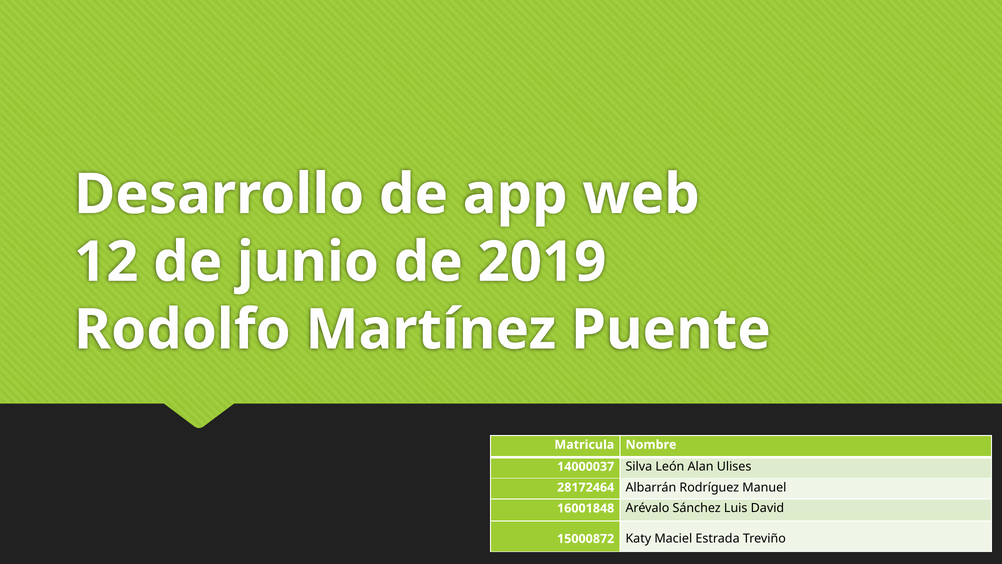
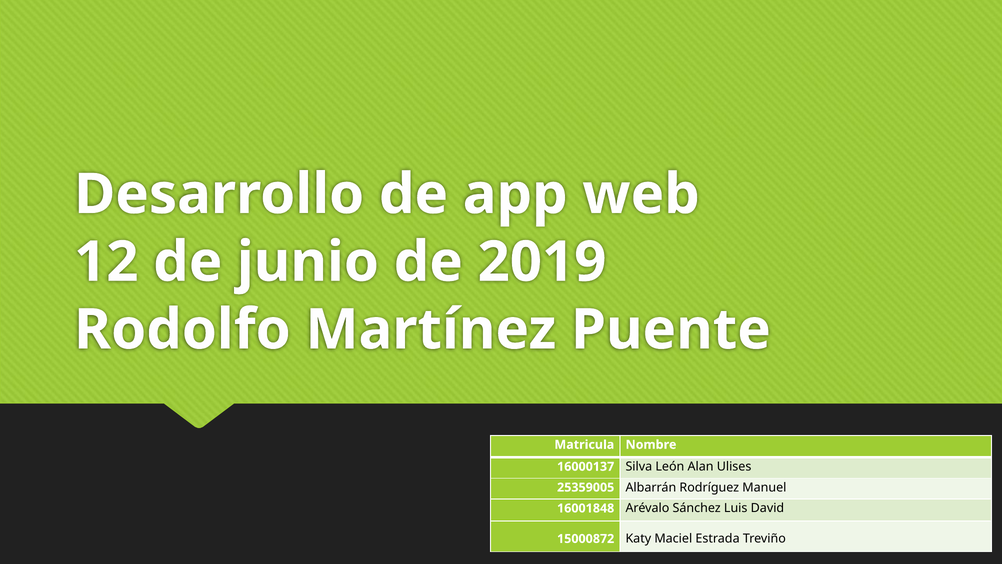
14000037: 14000037 -> 16000137 (586, 466)
28172464: 28172464 -> 25359005 (586, 487)
